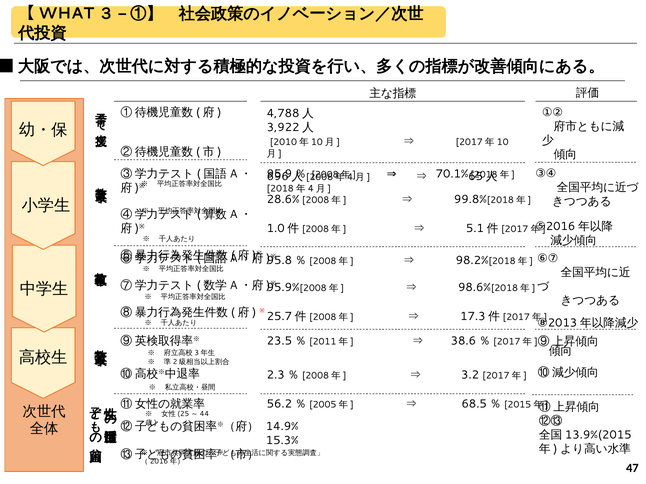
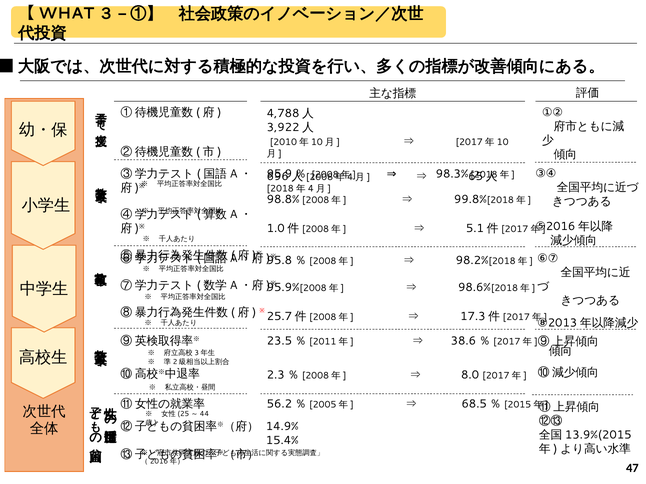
70.1%: 70.1% -> 98.3% (452, 174)
28.6%: 28.6% -> 98.8% (283, 200)
3.2: 3.2 -> 8.0 (470, 375)
15.3%: 15.3% -> 15.4% (282, 441)
